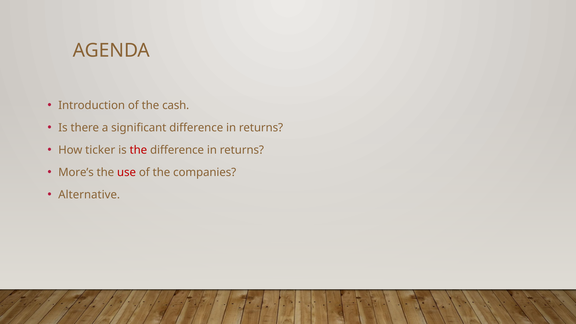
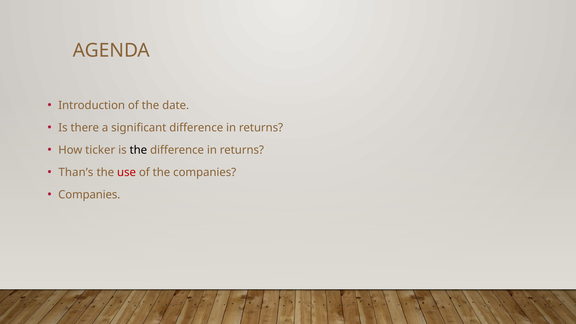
cash: cash -> date (176, 105)
the colour: red -> black (138, 150)
More’s: More’s -> Than’s (76, 172)
Alternative: Alternative -> Companies (89, 195)
